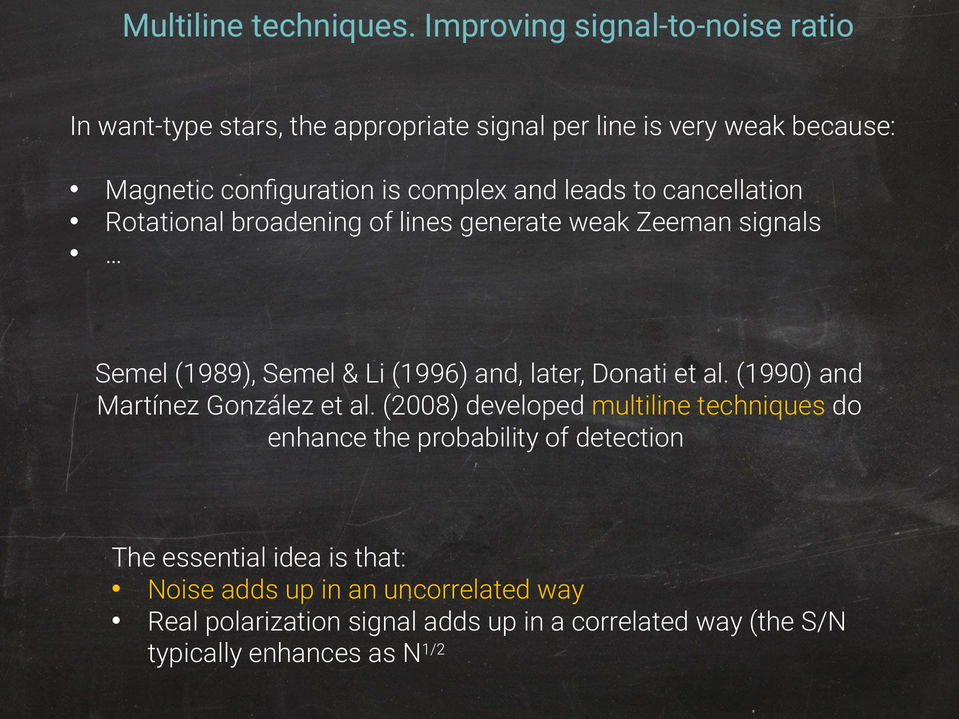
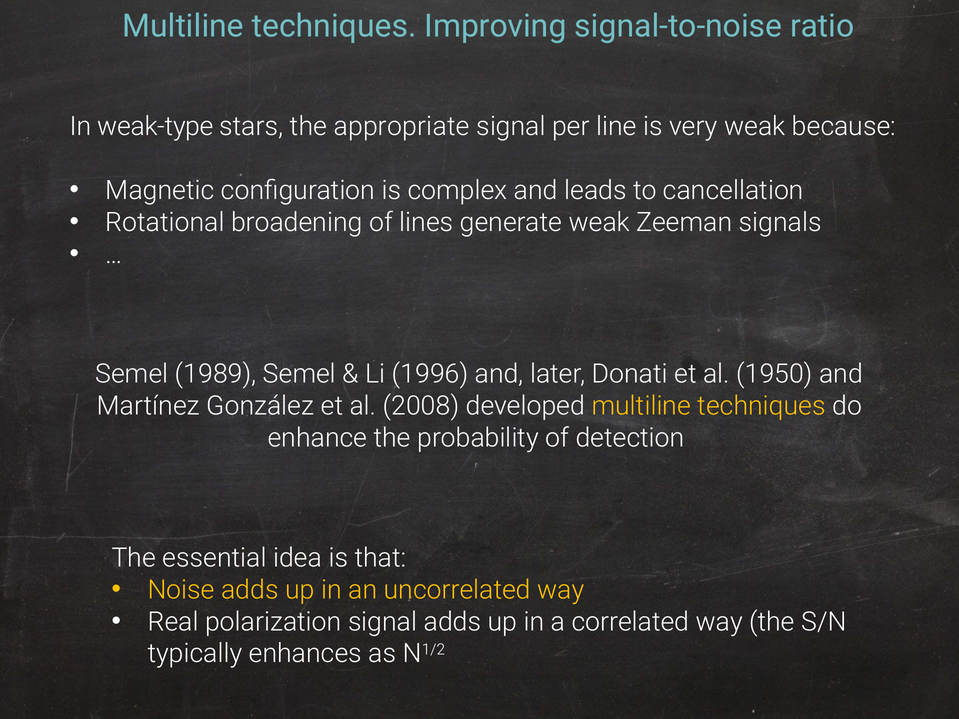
want-type: want-type -> weak-type (155, 126)
1990: 1990 -> 1950 (774, 374)
